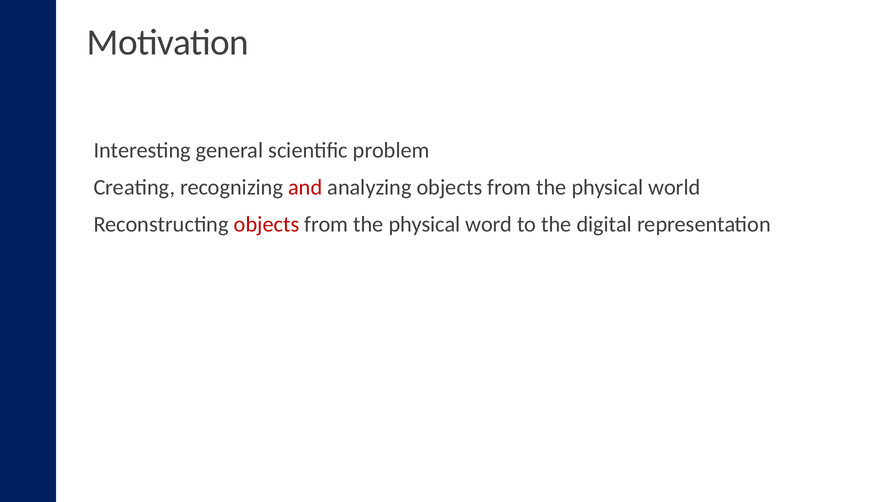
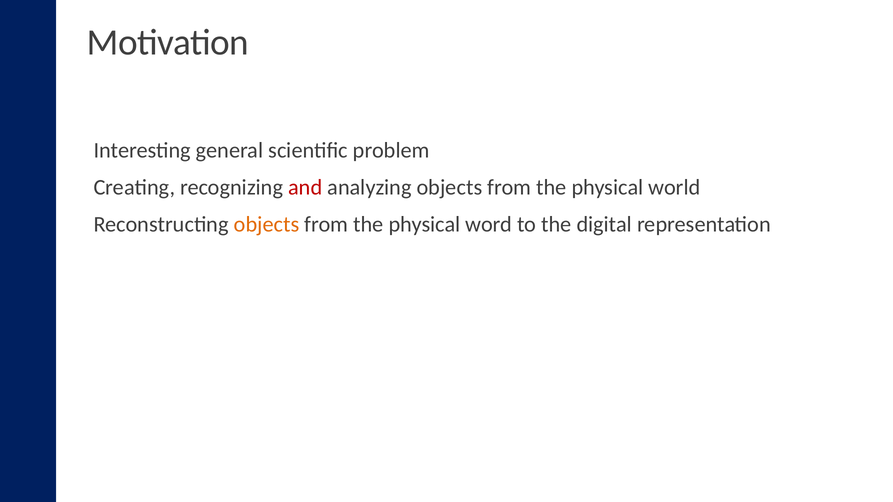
objects colour: red -> orange (267, 225)
